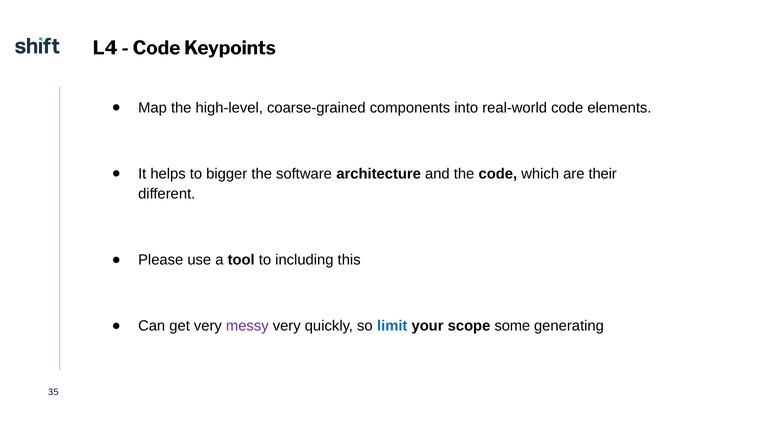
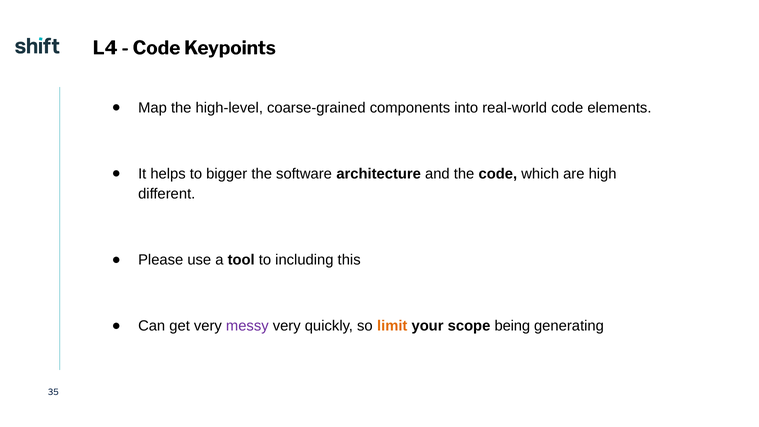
their: their -> high (603, 174)
limit colour: blue -> orange (392, 326)
some: some -> being (512, 326)
